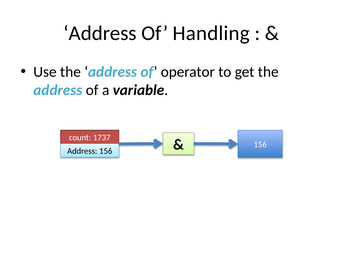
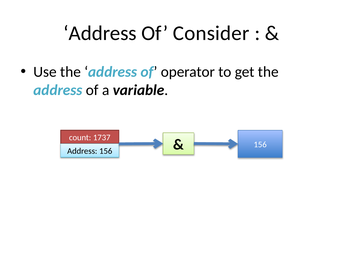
Handling: Handling -> Consider (211, 33)
